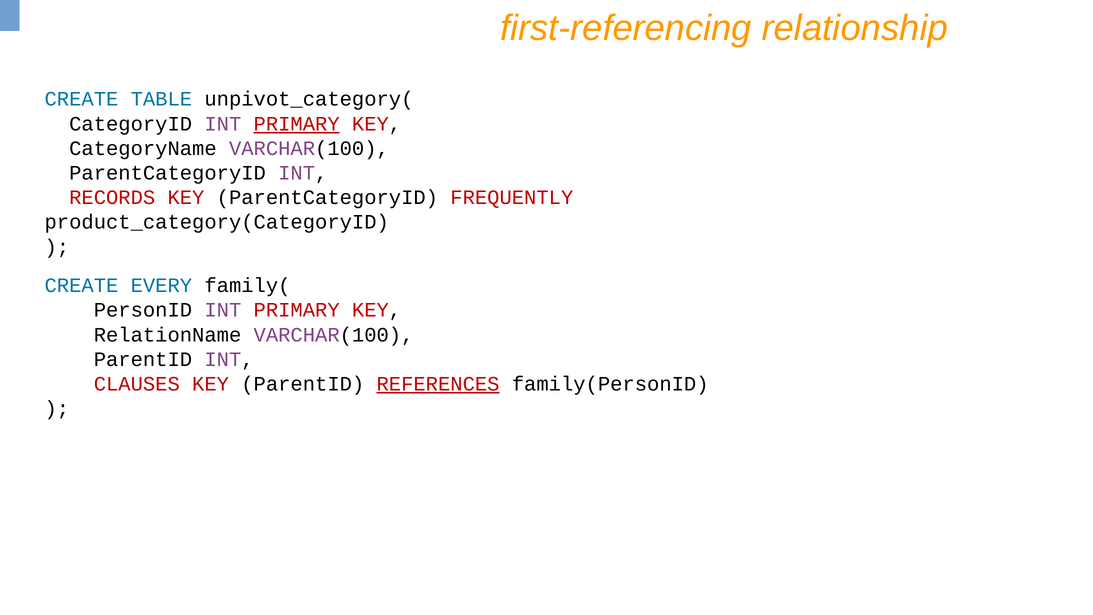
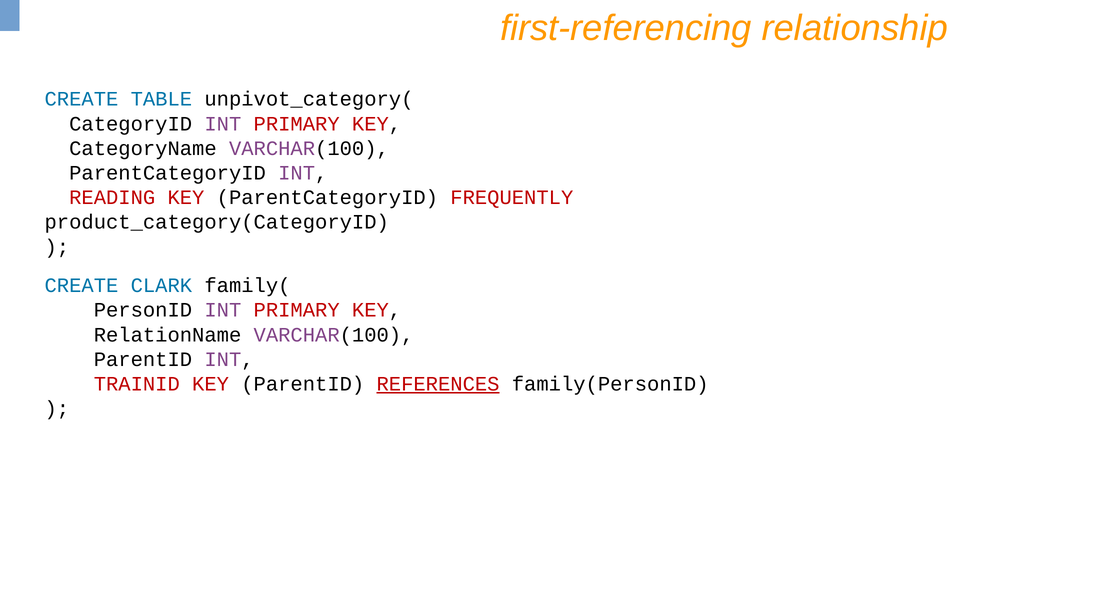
PRIMARY underline: present -> none (297, 124)
RECORDS: RECORDS -> READING (112, 198)
EVERY: EVERY -> CLARK (161, 286)
CLAUSES: CLAUSES -> TRAINID (137, 384)
